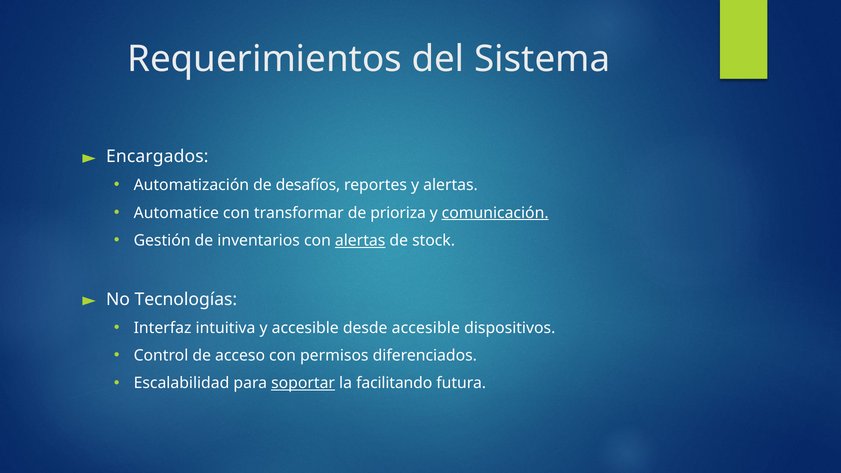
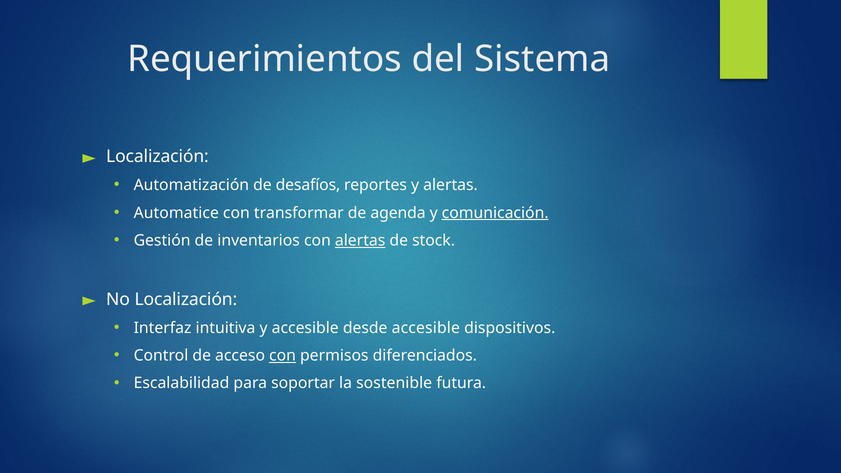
Encargados: Encargados -> Localización (157, 157)
prioriza: prioriza -> agenda (398, 213)
No Tecnologías: Tecnologías -> Localización (186, 299)
con underline: none -> present (283, 356)
soportar underline: present -> none (303, 383)
facilitando: facilitando -> sostenible (394, 383)
